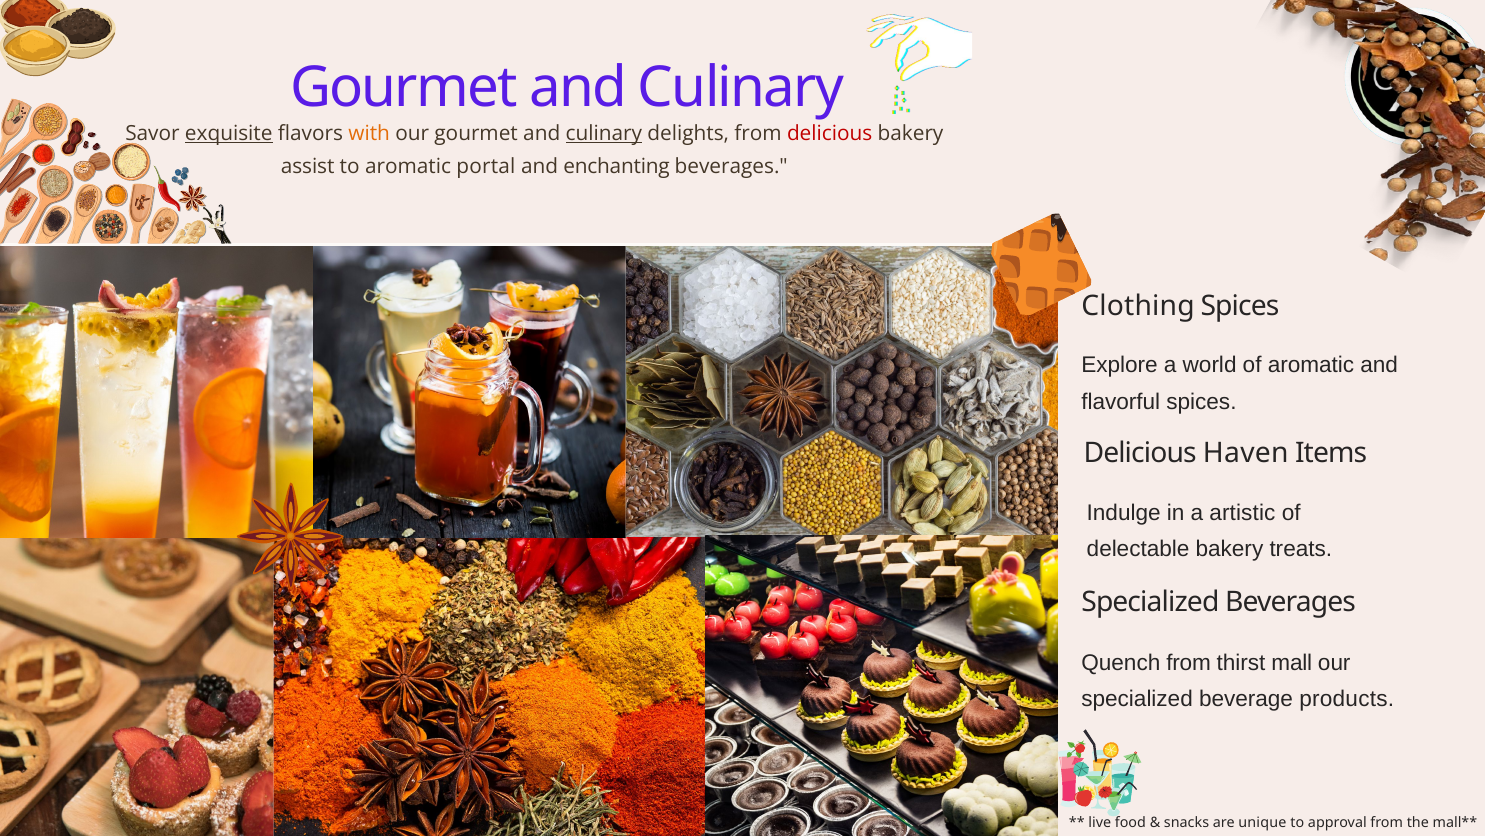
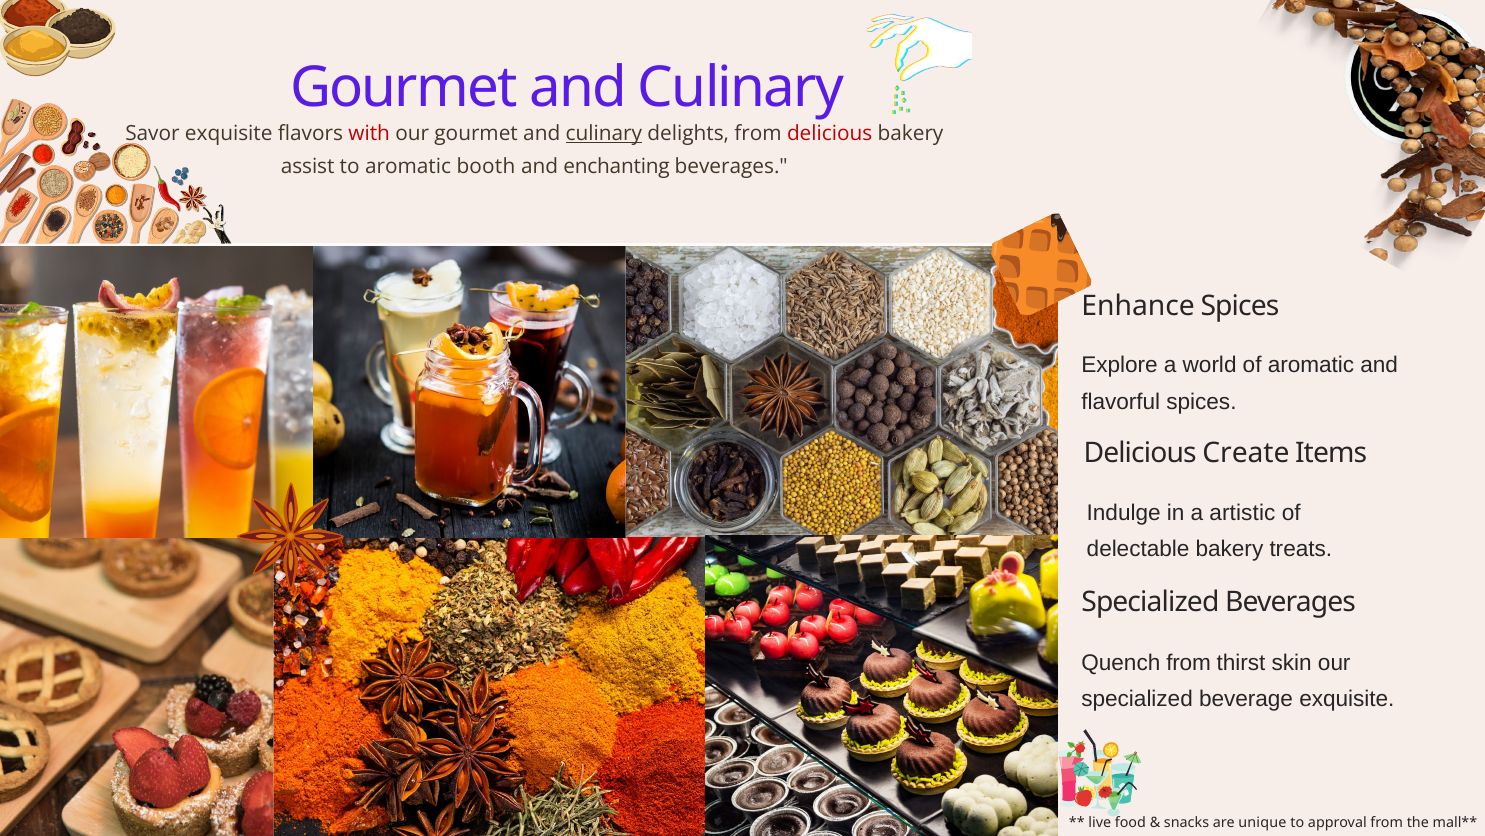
exquisite underline: present -> none (229, 133)
with colour: orange -> red (369, 133)
portal: portal -> booth (486, 167)
Clothing: Clothing -> Enhance (1138, 306)
Haven: Haven -> Create (1246, 453)
mall: mall -> skin (1292, 663)
beverage products: products -> exquisite (1347, 699)
